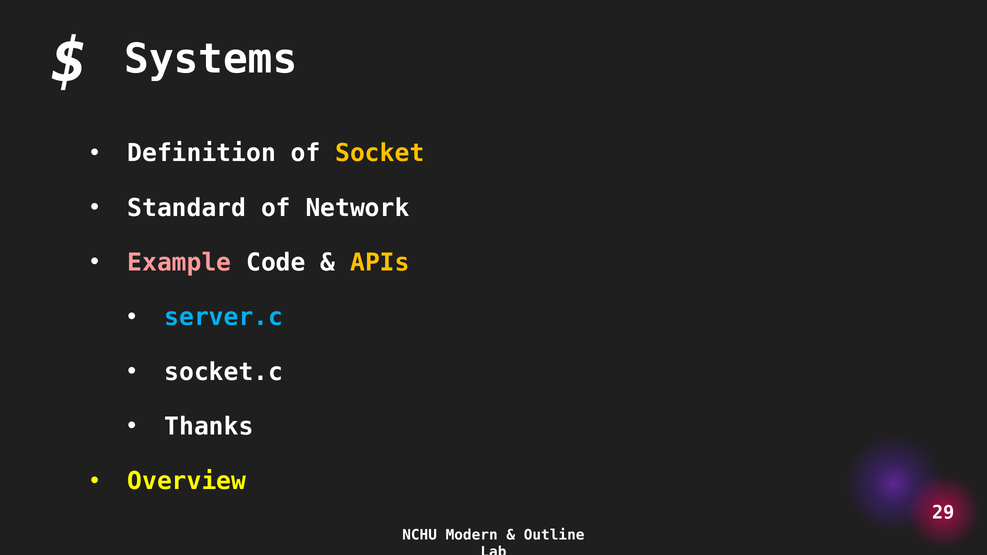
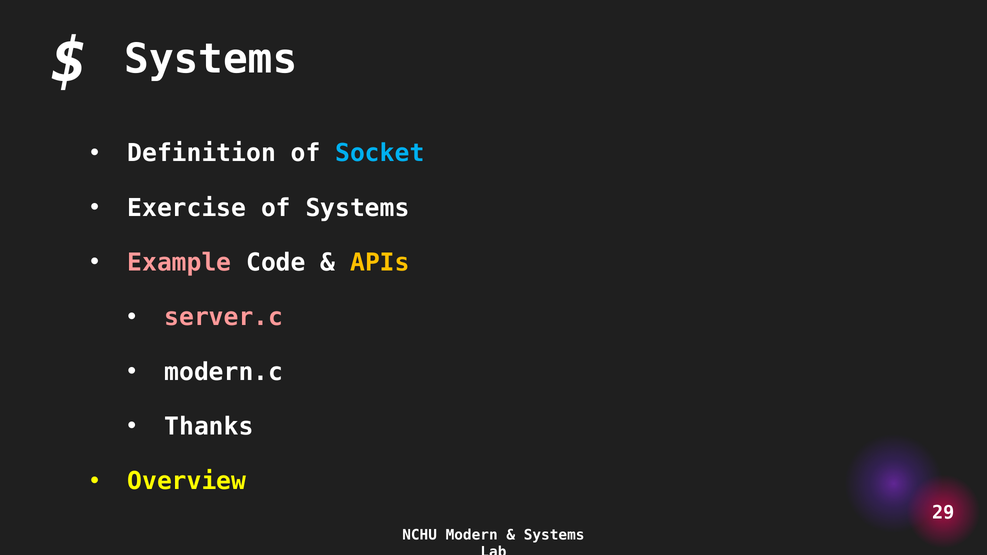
Socket colour: yellow -> light blue (380, 153)
Standard: Standard -> Exercise (187, 208)
of Network: Network -> Systems (358, 208)
server.c colour: light blue -> pink (224, 317)
socket.c: socket.c -> modern.c (224, 372)
Outline: Outline -> Systems (554, 535)
